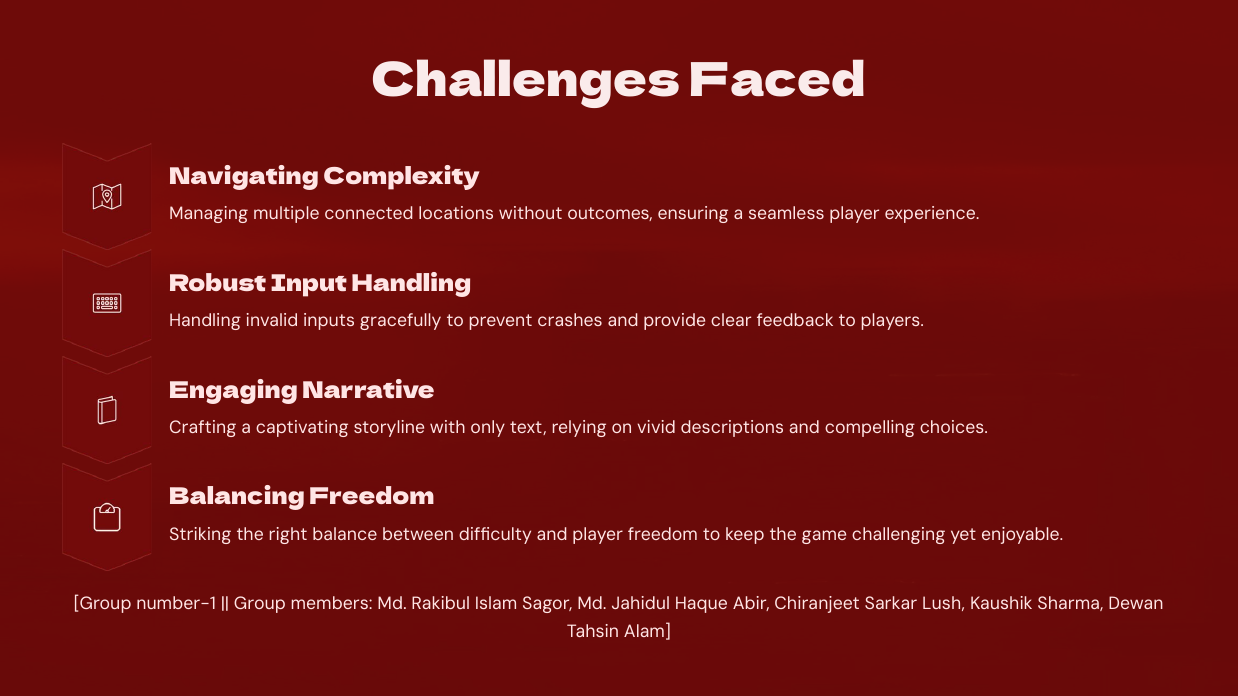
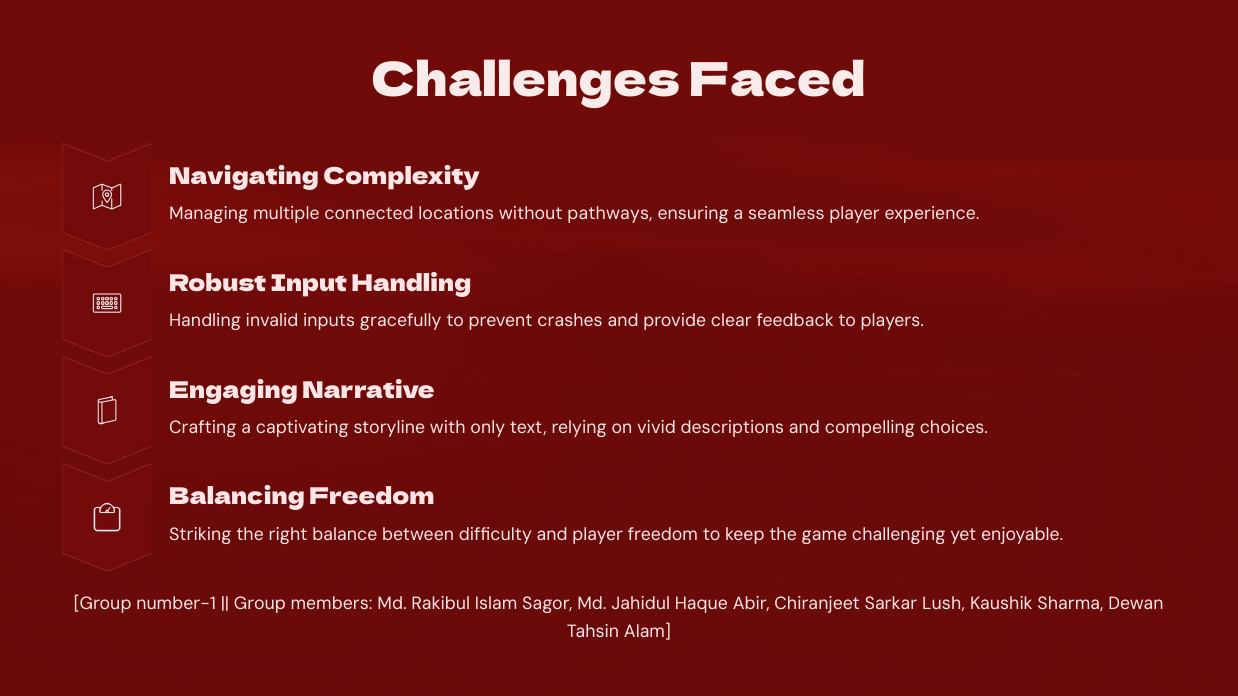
outcomes: outcomes -> pathways (610, 214)
